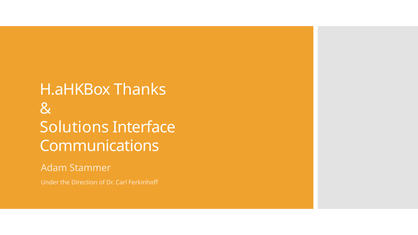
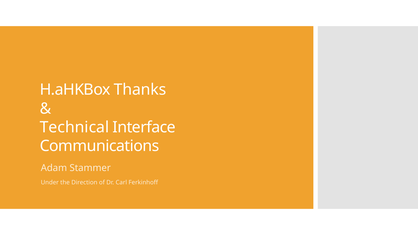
Solutions: Solutions -> Technical (74, 127)
